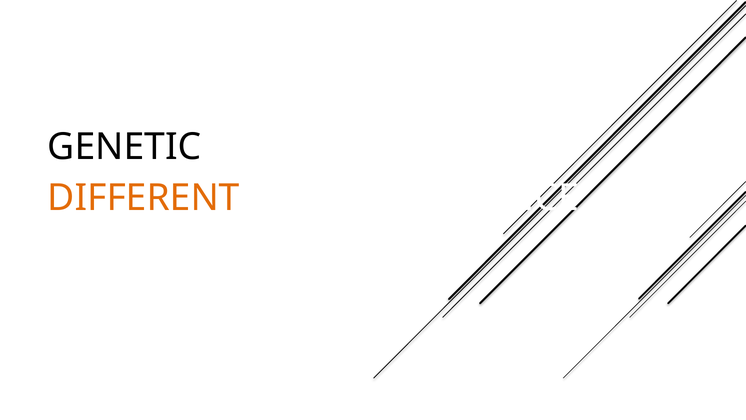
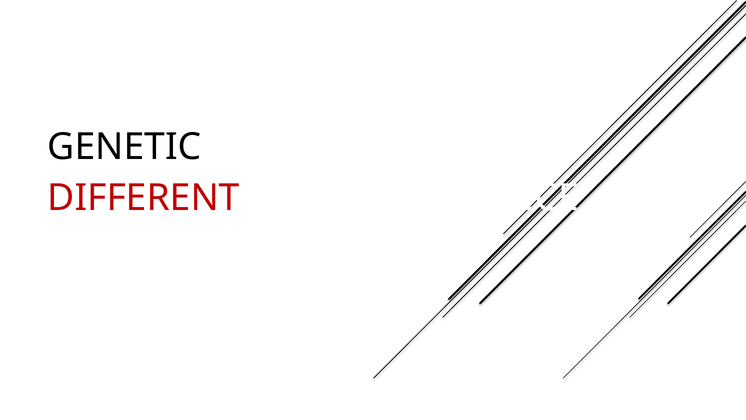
DIFFERENT colour: orange -> red (143, 198)
